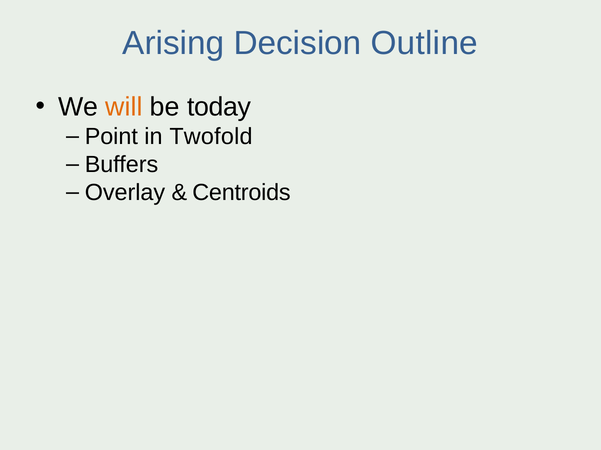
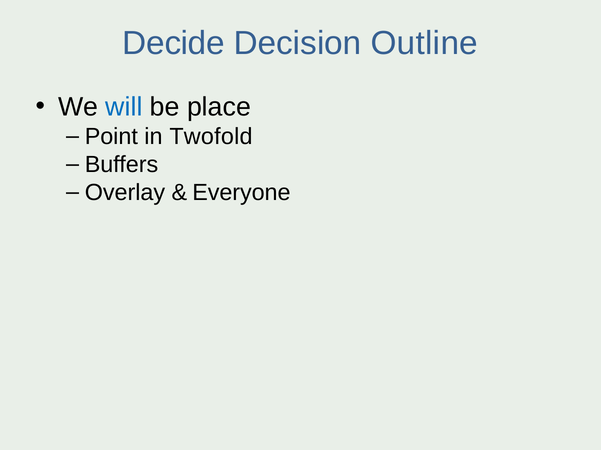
Arising: Arising -> Decide (174, 43)
will colour: orange -> blue (124, 107)
today: today -> place (219, 107)
Centroids: Centroids -> Everyone (241, 193)
